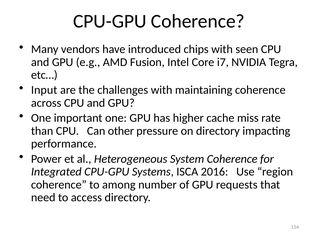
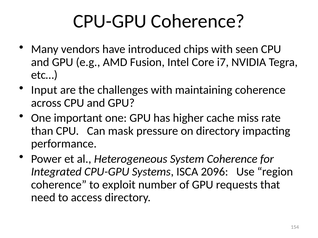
other: other -> mask (121, 131)
2016: 2016 -> 2096 (215, 172)
among: among -> exploit (119, 185)
